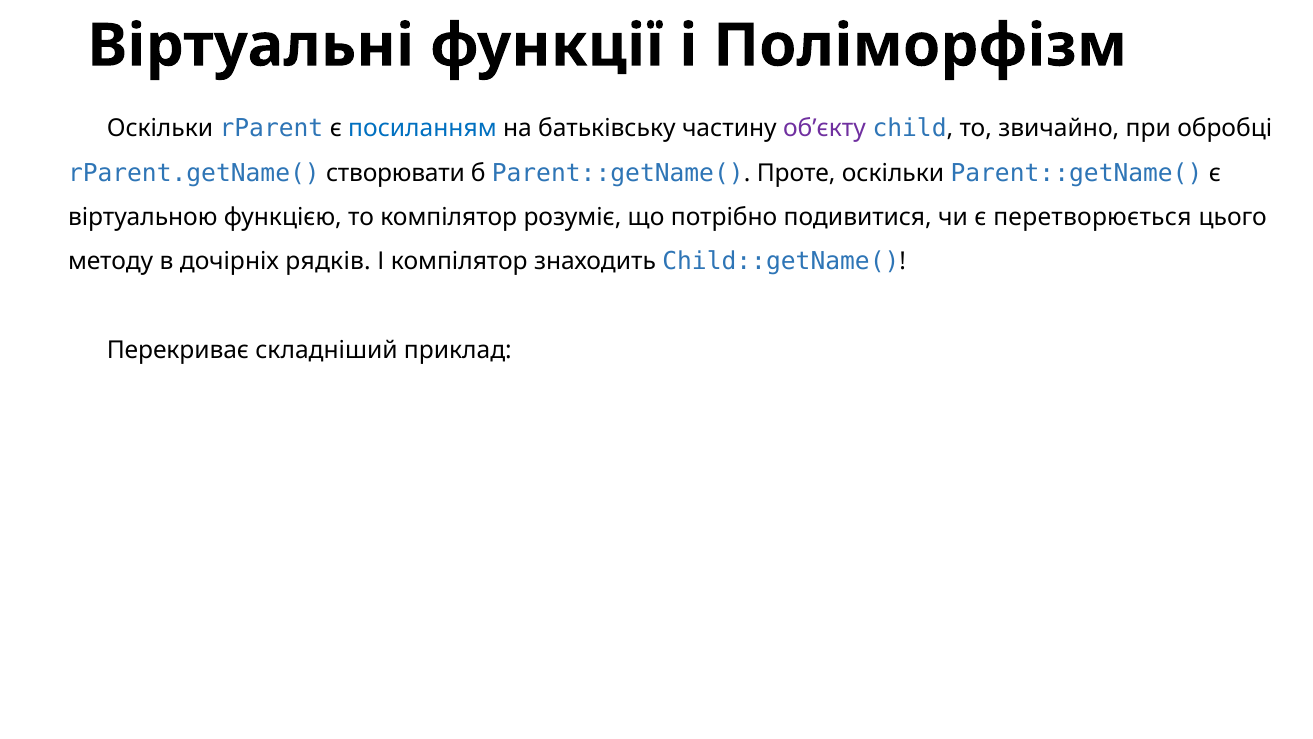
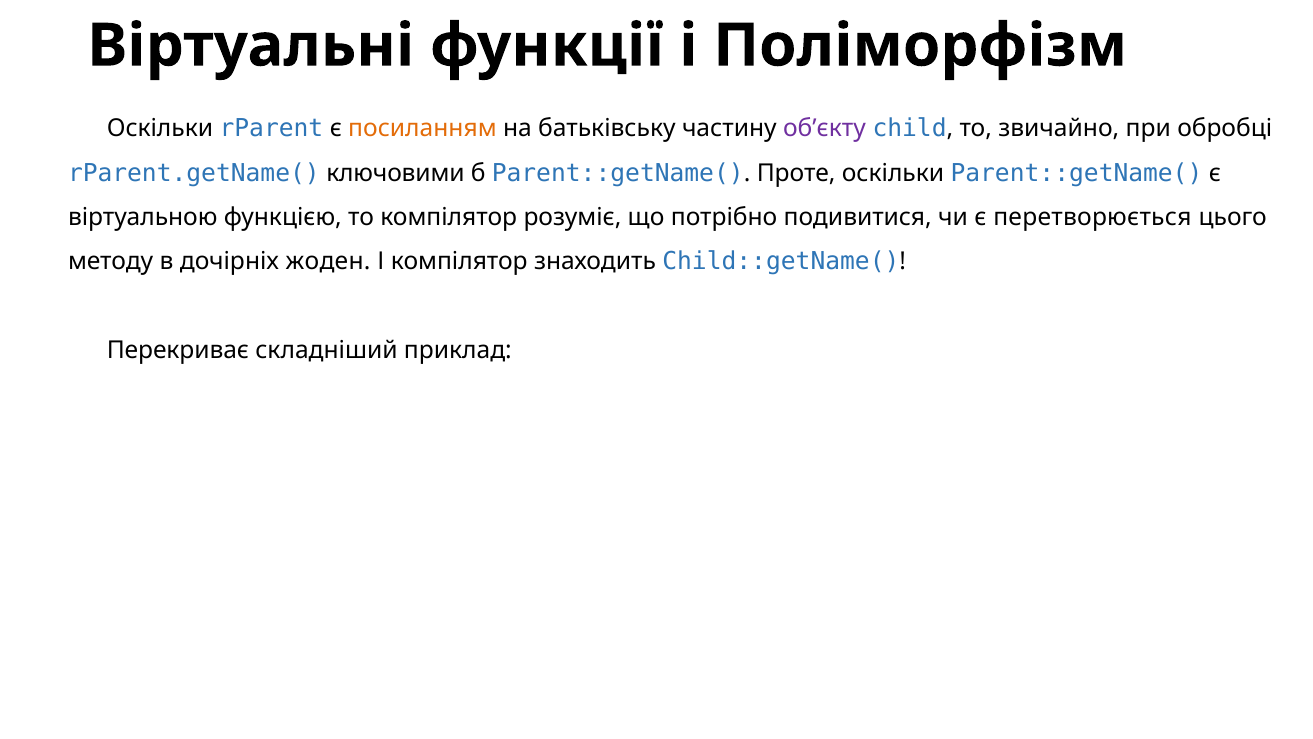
посиланням colour: blue -> orange (422, 129)
створювати: створювати -> ключовими (395, 173)
рядків: рядків -> жоден (328, 261)
